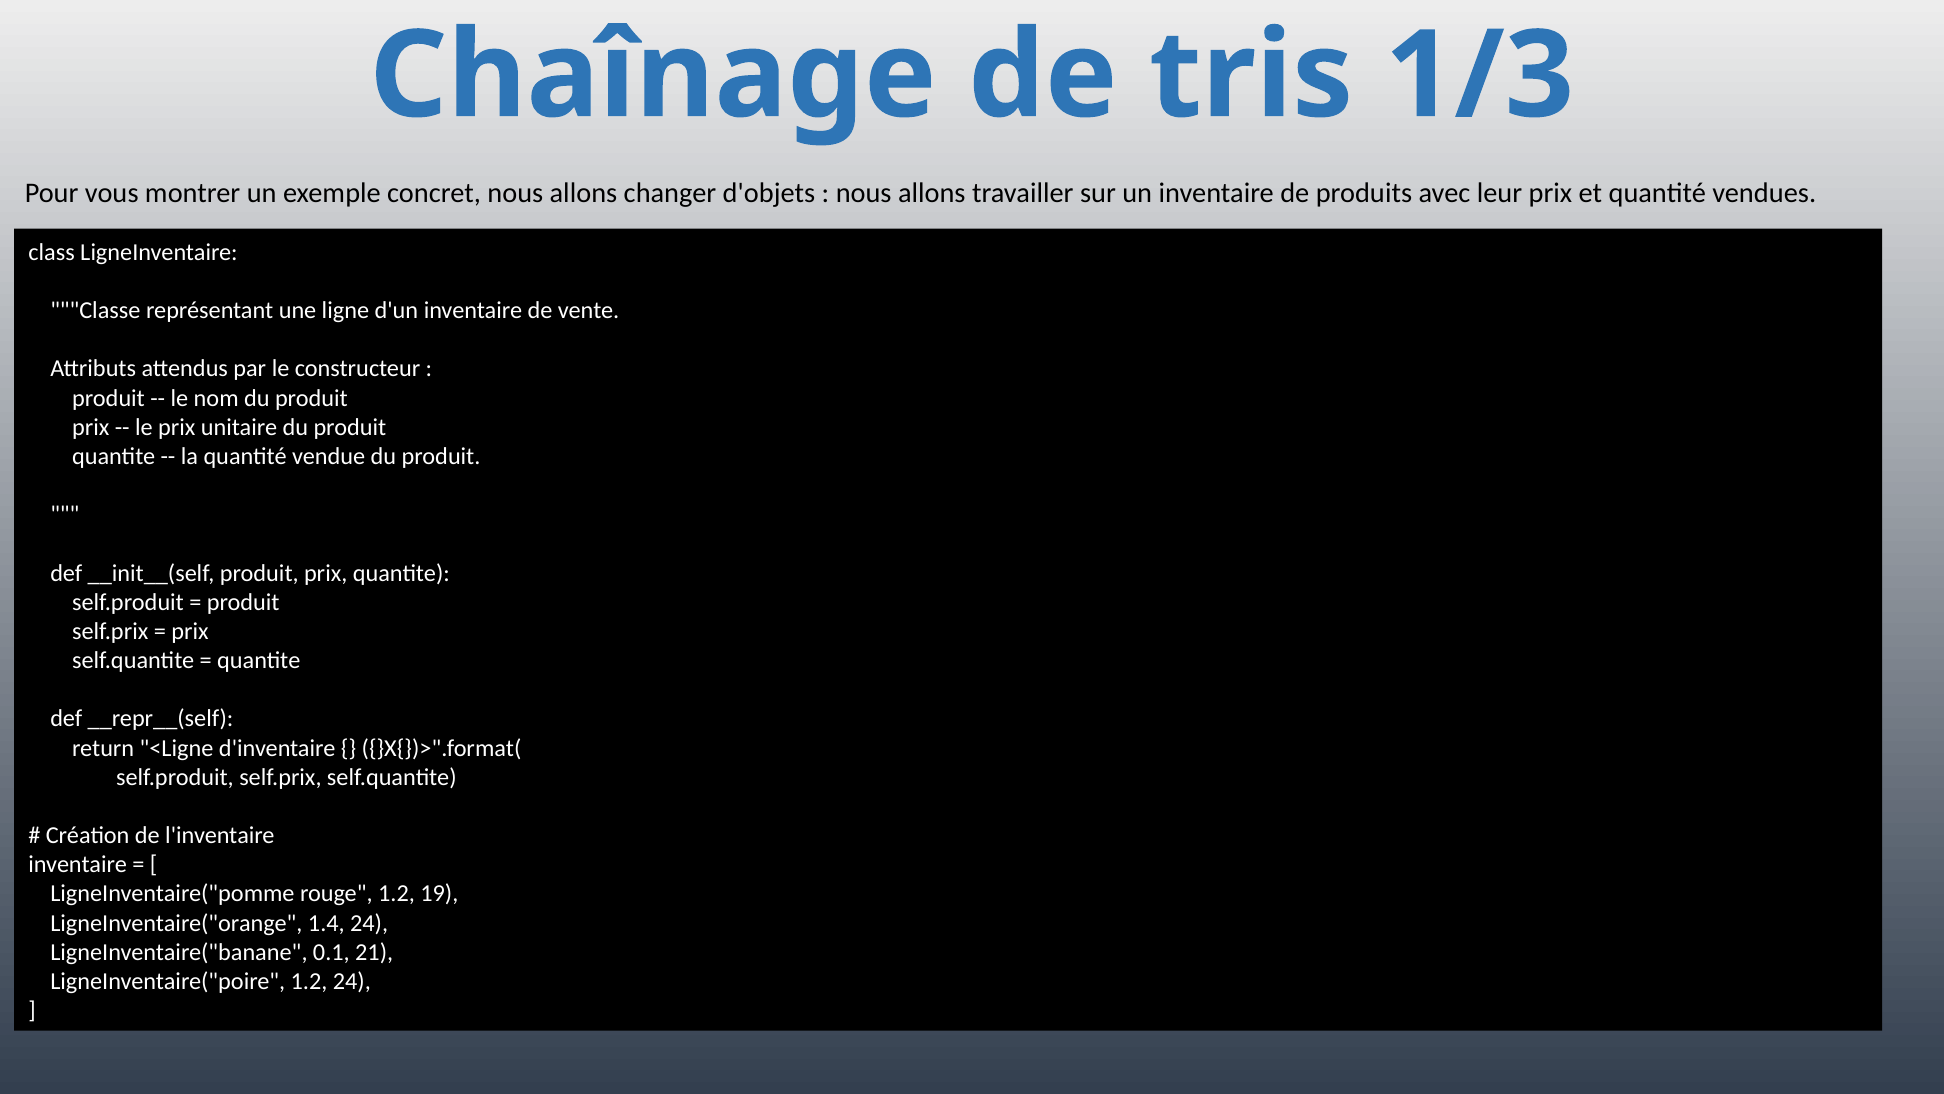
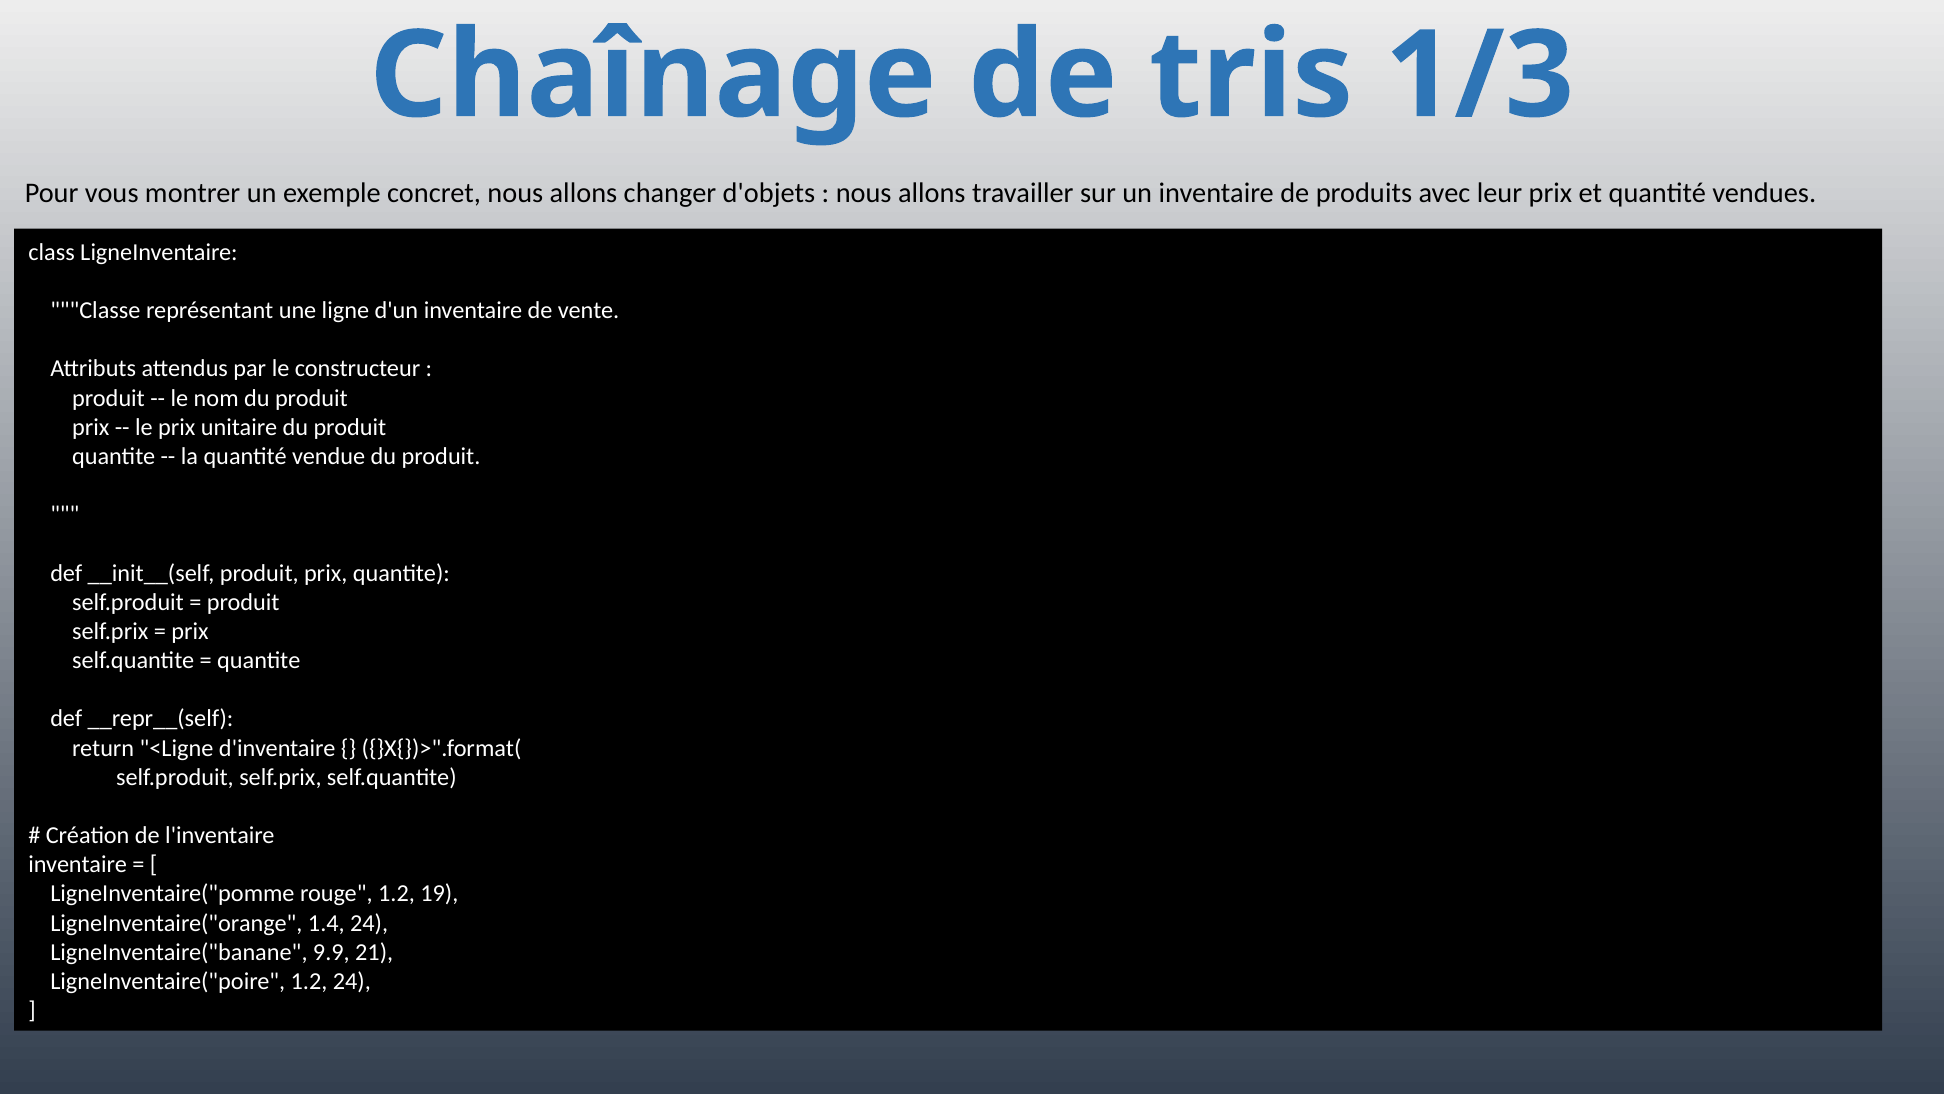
0.1: 0.1 -> 9.9 (331, 952)
